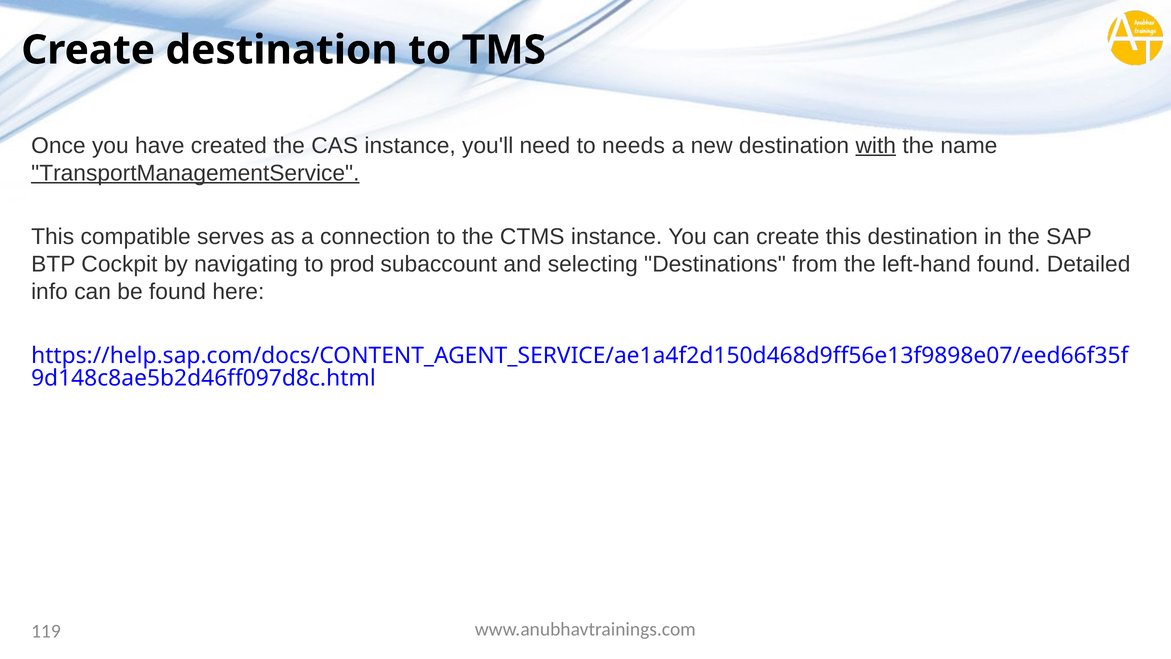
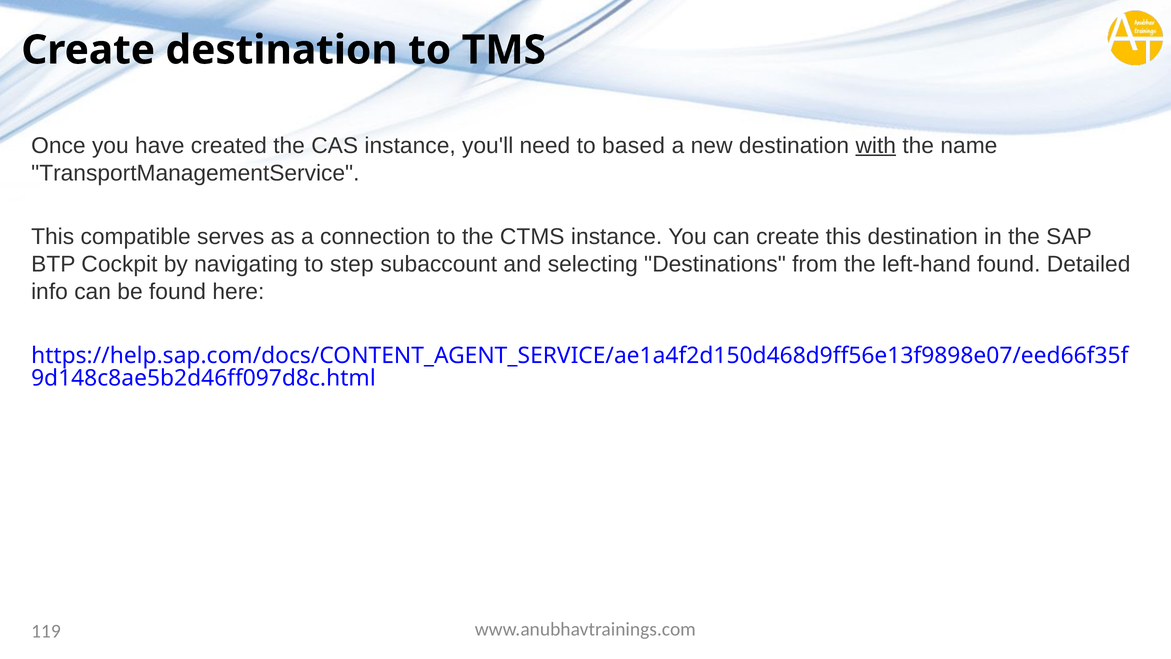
needs: needs -> based (634, 146)
TransportManagementService underline: present -> none (195, 173)
prod: prod -> step (352, 264)
